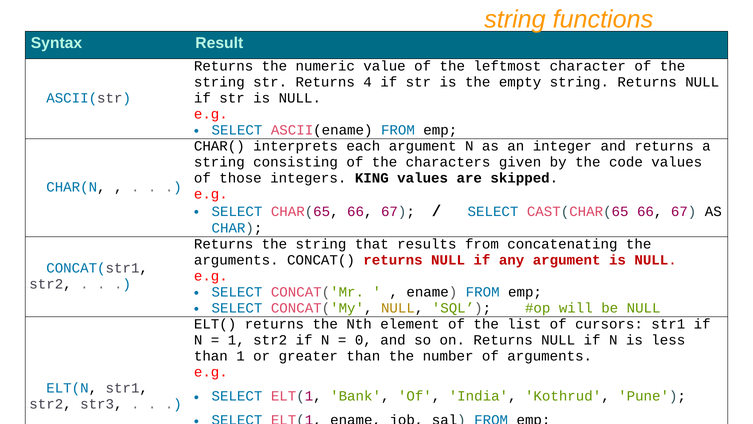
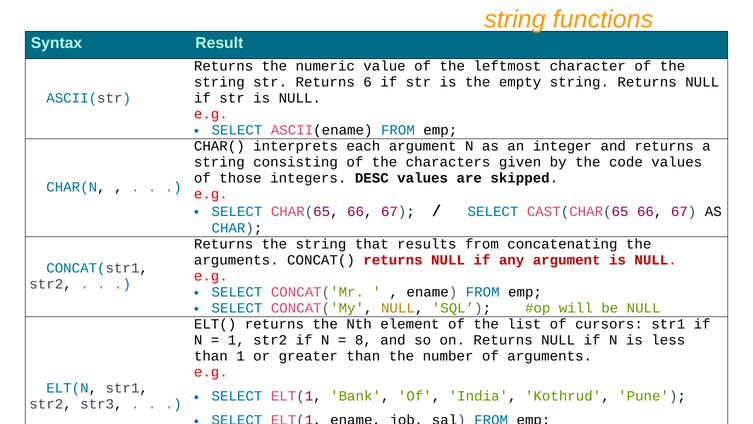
4: 4 -> 6 (368, 82)
KING: KING -> DESC (372, 178)
0: 0 -> 8 (363, 340)
